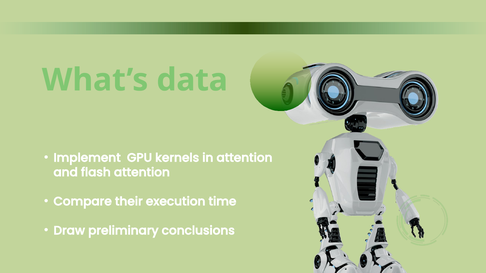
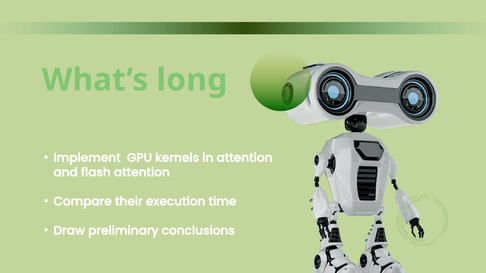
data: data -> long (192, 80)
